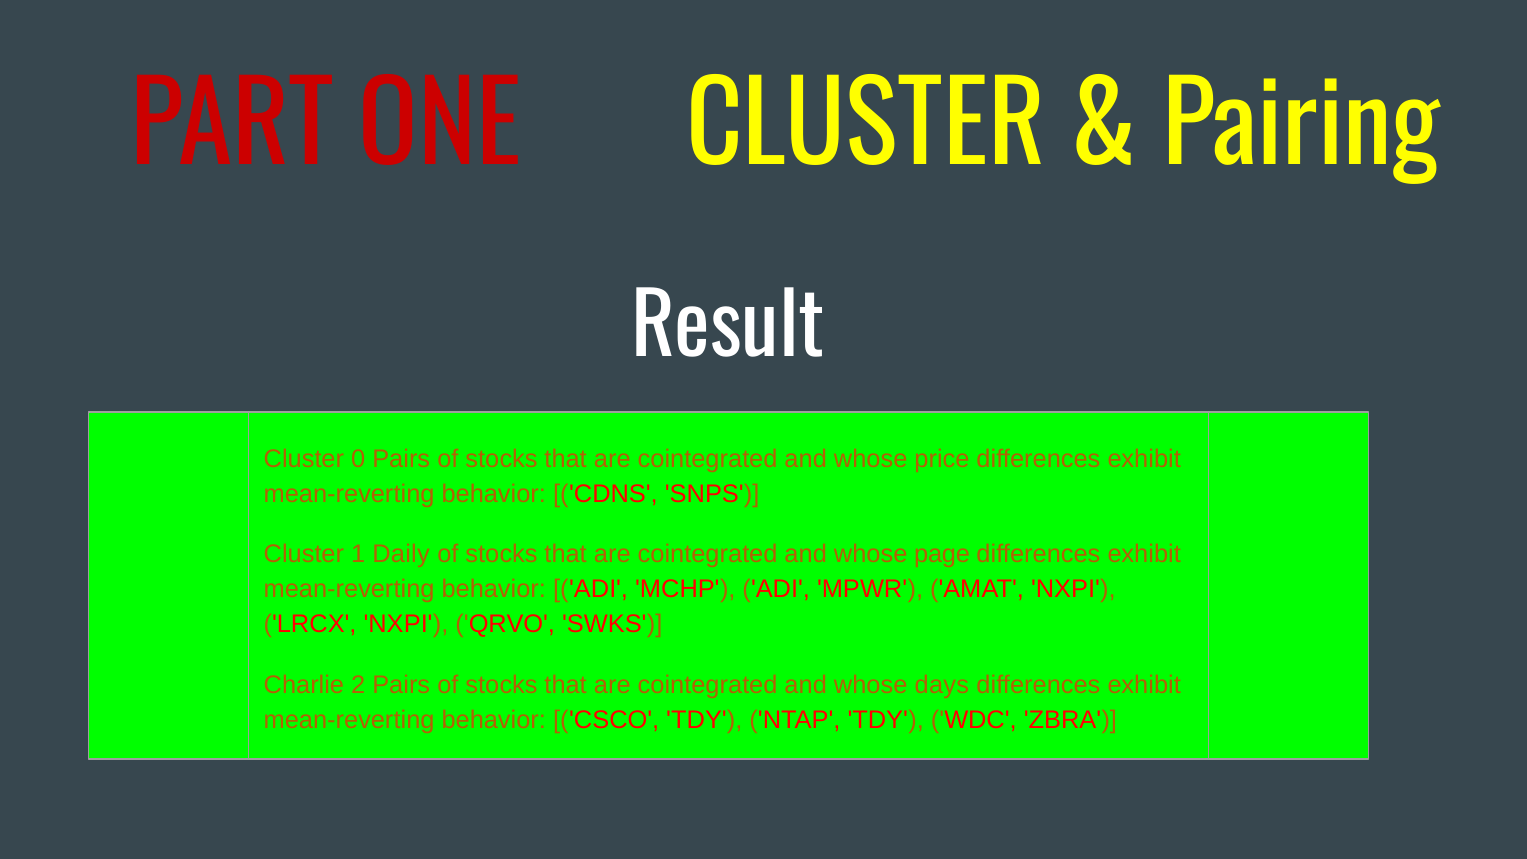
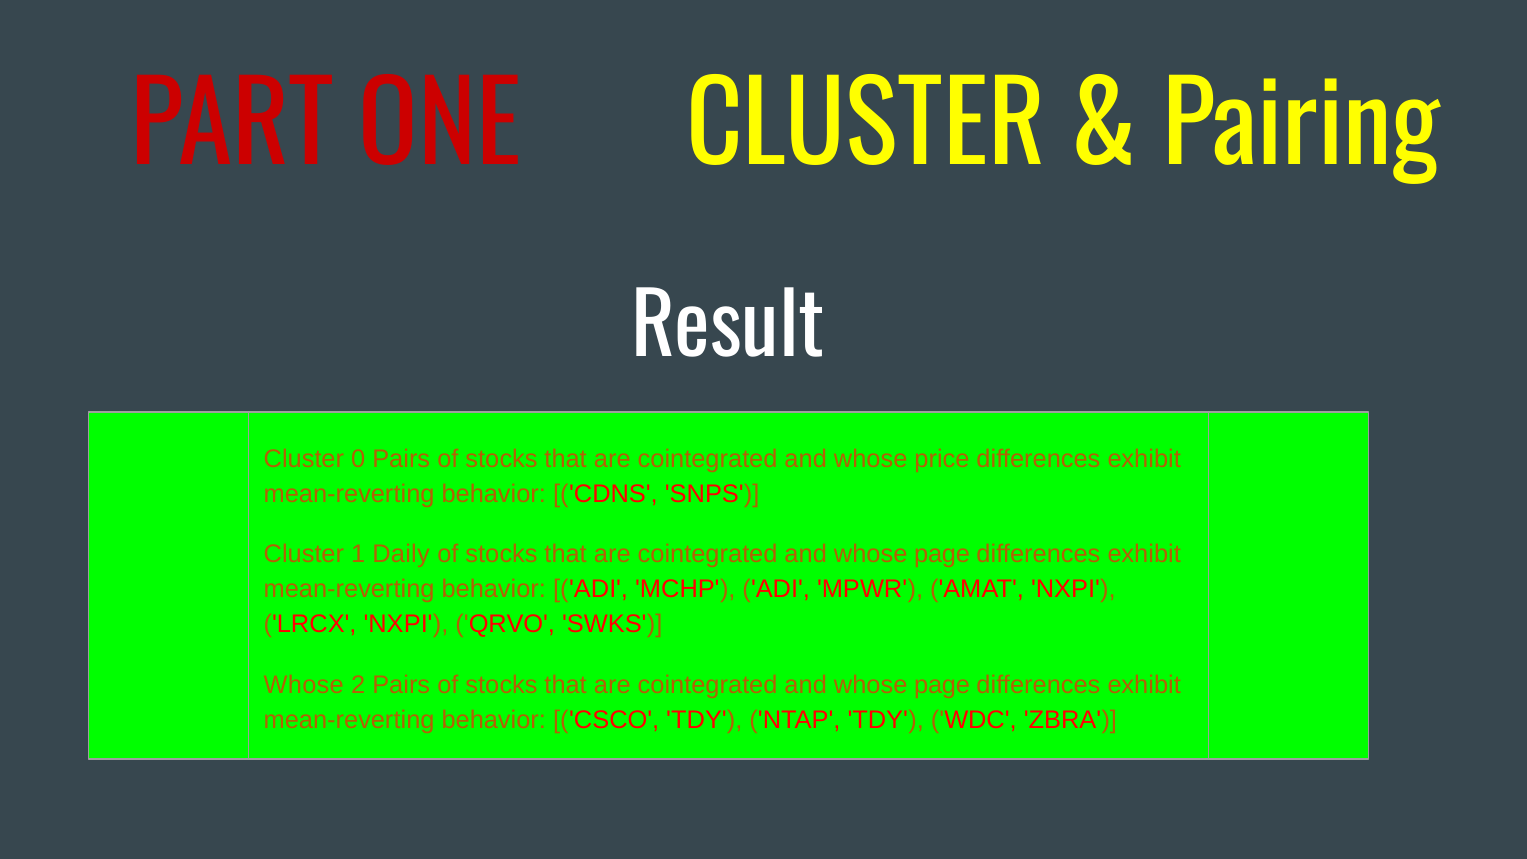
Charlie: Charlie -> Whose (304, 685)
days: days -> page (942, 685)
